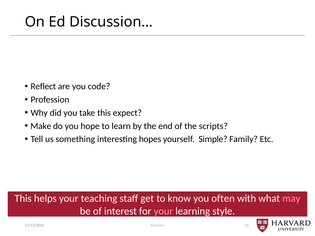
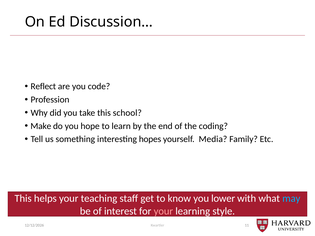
expect: expect -> school (127, 113)
scripts: scripts -> coding (213, 126)
Simple: Simple -> Media (213, 139)
often: often -> lower (223, 199)
may colour: pink -> light blue (291, 199)
